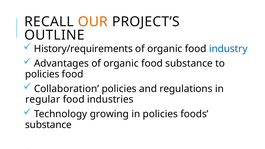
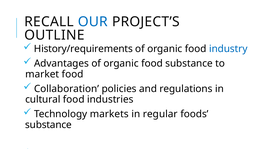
OUR colour: orange -> blue (93, 22)
policies: policies -> market (42, 74)
regular: regular -> cultural (43, 100)
growing: growing -> markets (109, 114)
in policies: policies -> regular (160, 114)
